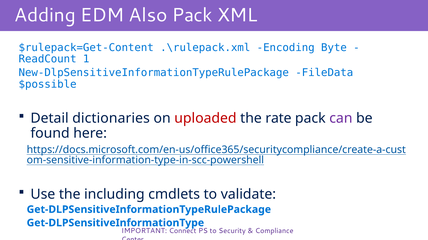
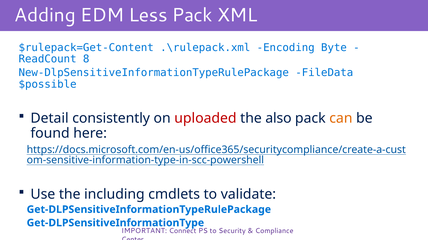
Also: Also -> Less (148, 15)
1: 1 -> 8 (86, 59)
dictionaries: dictionaries -> consistently (111, 118)
rate: rate -> also (278, 118)
can colour: purple -> orange (341, 118)
